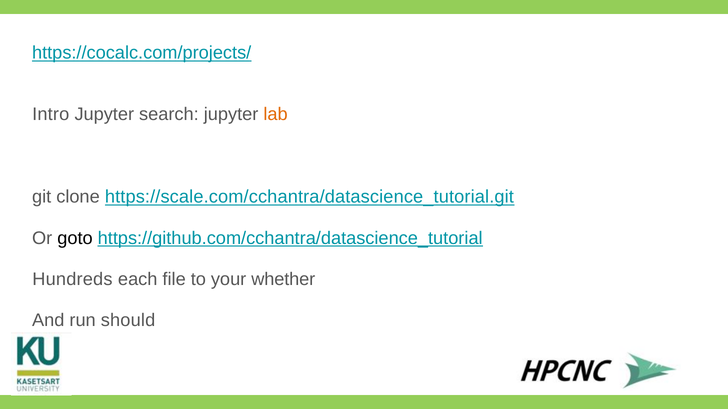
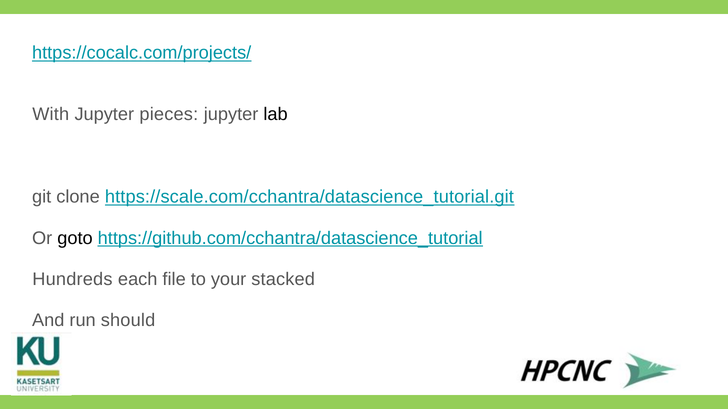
Intro: Intro -> With (51, 114)
search: search -> pieces (169, 114)
lab colour: orange -> black (276, 114)
whether: whether -> stacked (283, 280)
